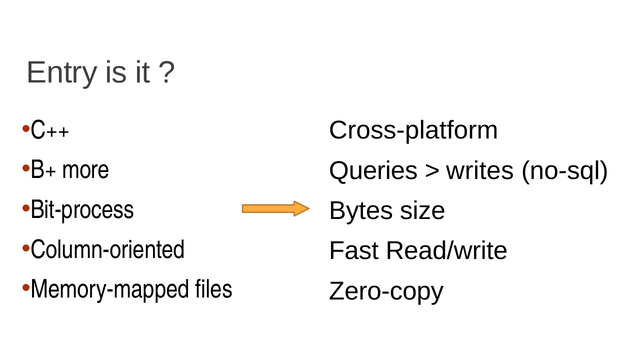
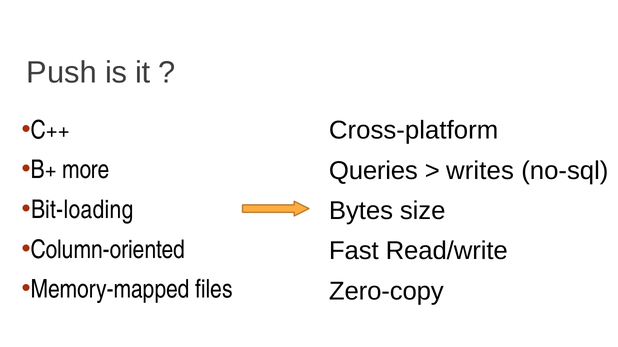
Entry: Entry -> Push (62, 73)
Bit-process: Bit-process -> Bit-loading (82, 210)
